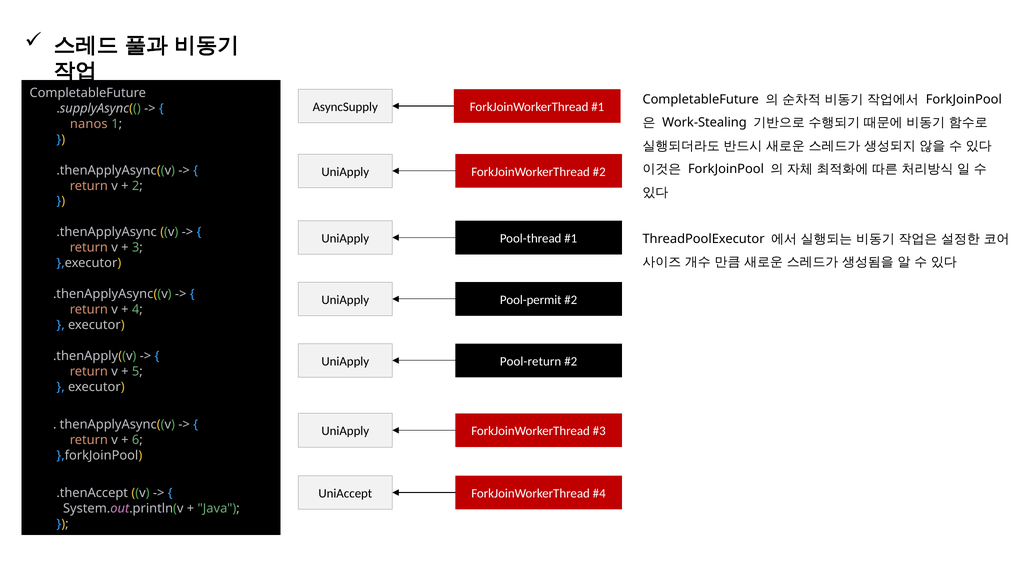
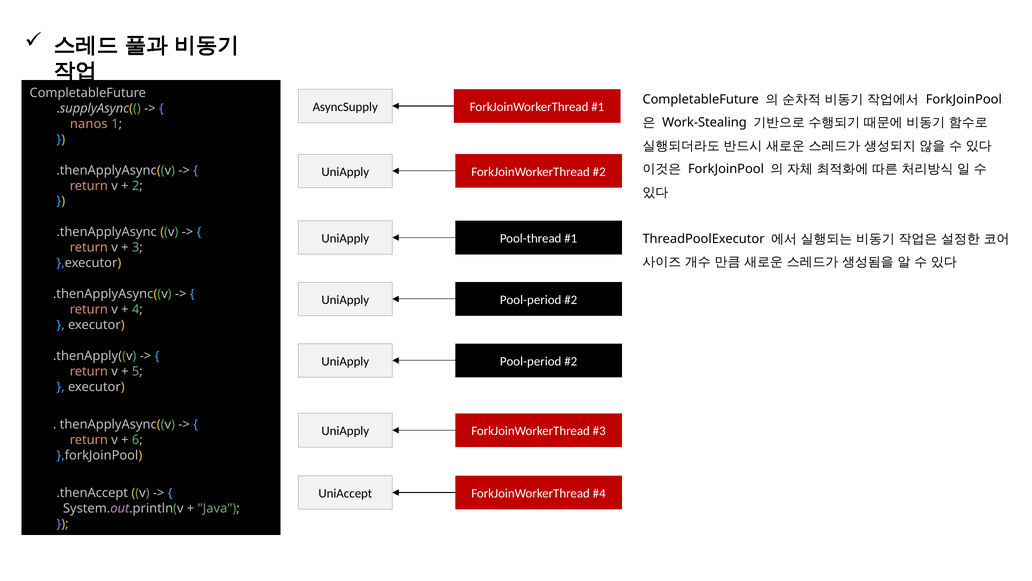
Pool-permit: Pool-permit -> Pool-period (531, 300)
Pool-return: Pool-return -> Pool-period (531, 361)
